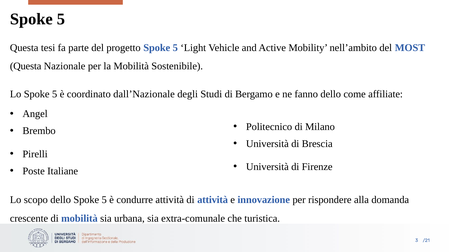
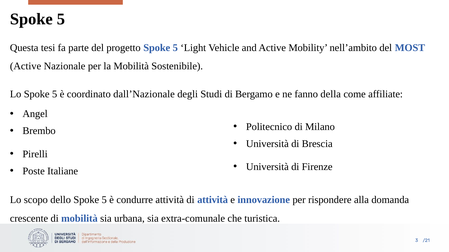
Questa: Questa -> Active (26, 66)
fanno dello: dello -> della (331, 94)
